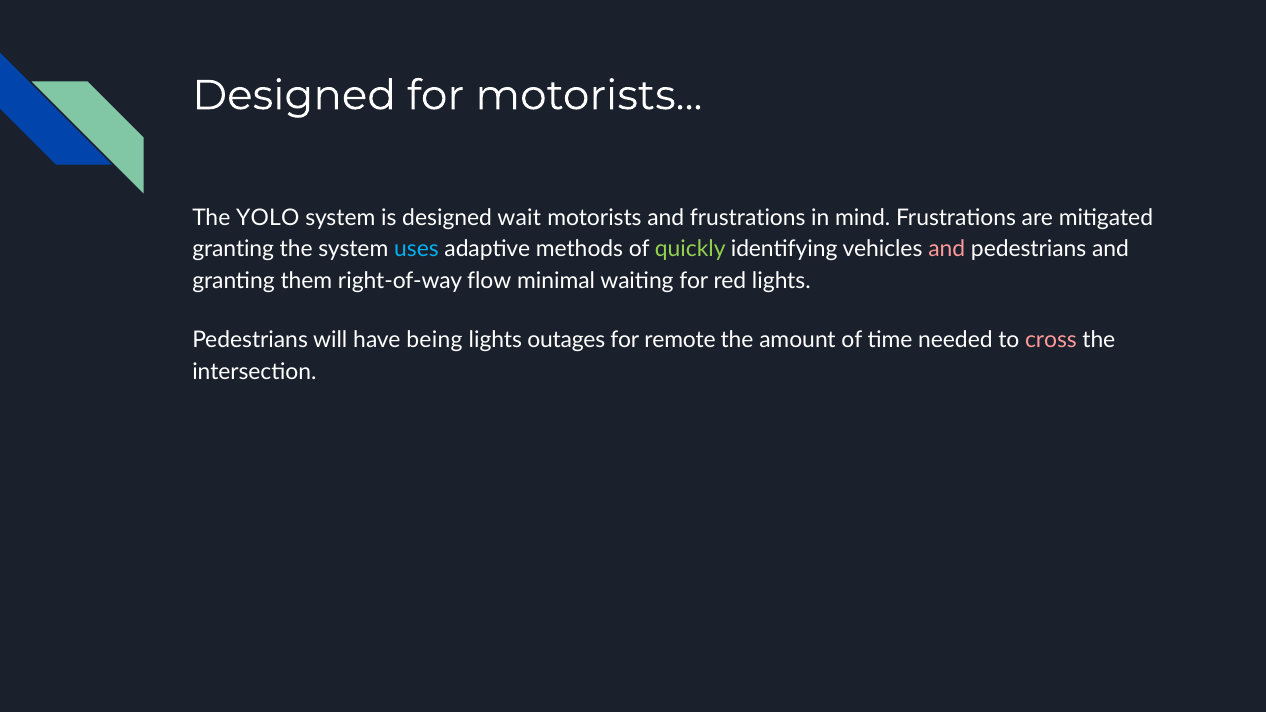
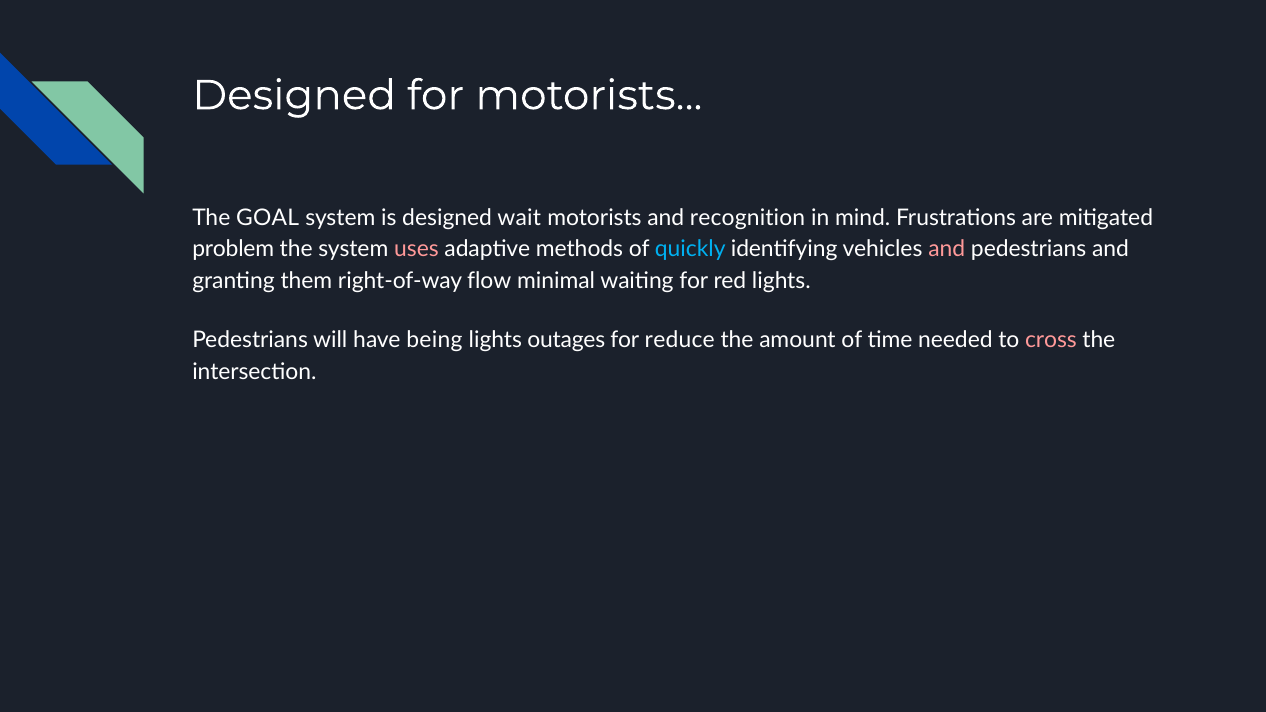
YOLO: YOLO -> GOAL (268, 218)
and frustrations: frustrations -> recognition (748, 218)
granting: granting -> problem (233, 249)
uses colour: light blue -> pink (416, 249)
quickly colour: light green -> light blue (690, 249)
remote: remote -> reduce (680, 340)
